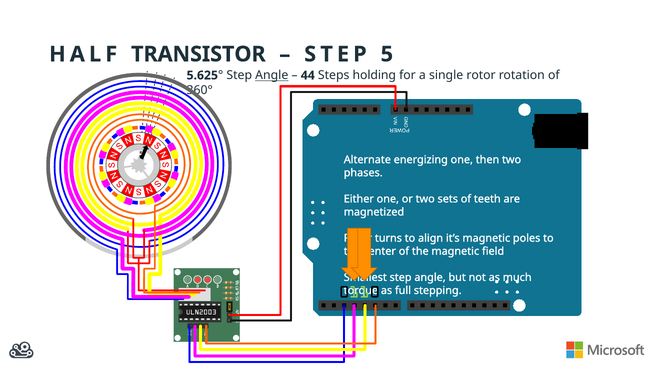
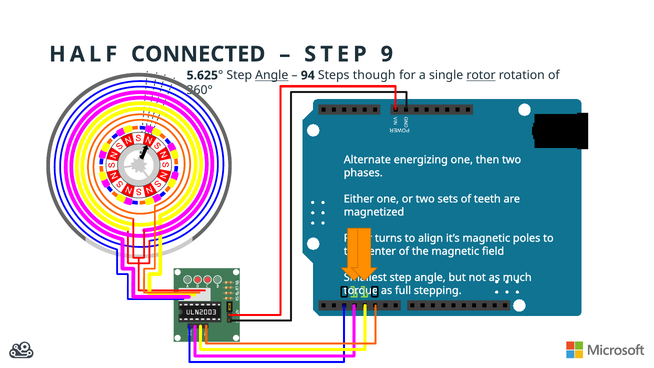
TRANSISTOR: TRANSISTOR -> CONNECTED (198, 54)
5: 5 -> 9 (387, 54)
44: 44 -> 94 (308, 75)
holding: holding -> though (374, 75)
rotor underline: none -> present (481, 75)
